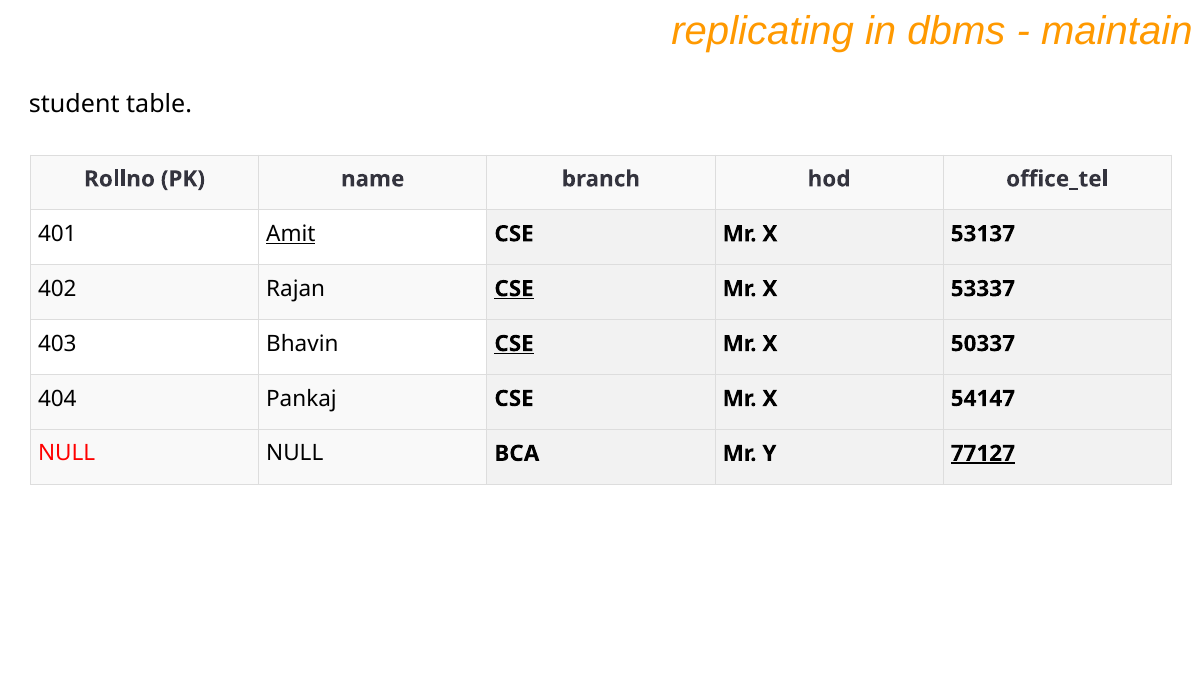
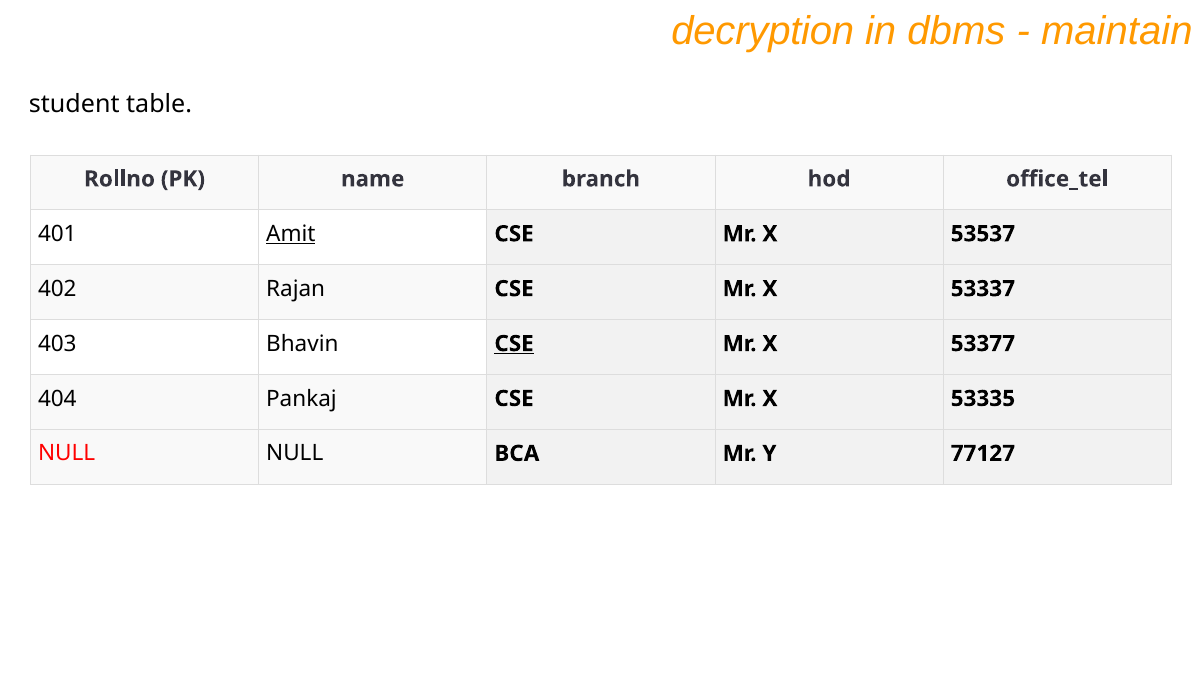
replicating: replicating -> decryption (763, 31)
53137: 53137 -> 53537 (983, 234)
CSE underline: present -> none (514, 289)
50337: 50337 -> 53377 (983, 344)
54147: 54147 -> 53335 (983, 399)
77127 underline: present -> none (983, 454)
